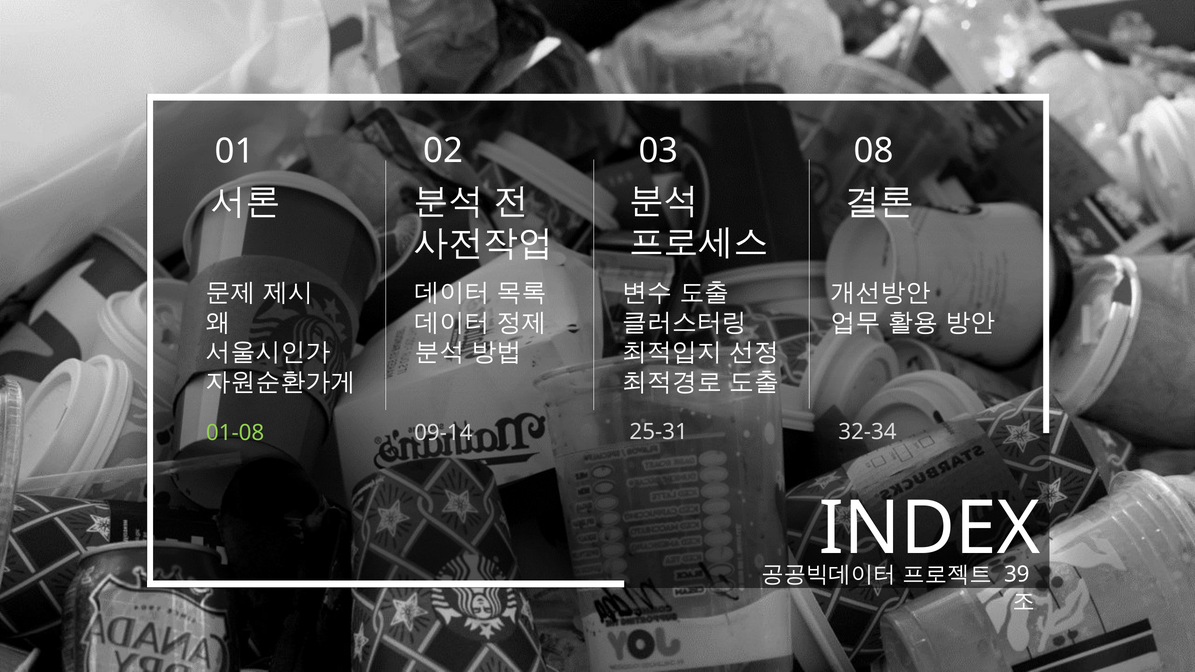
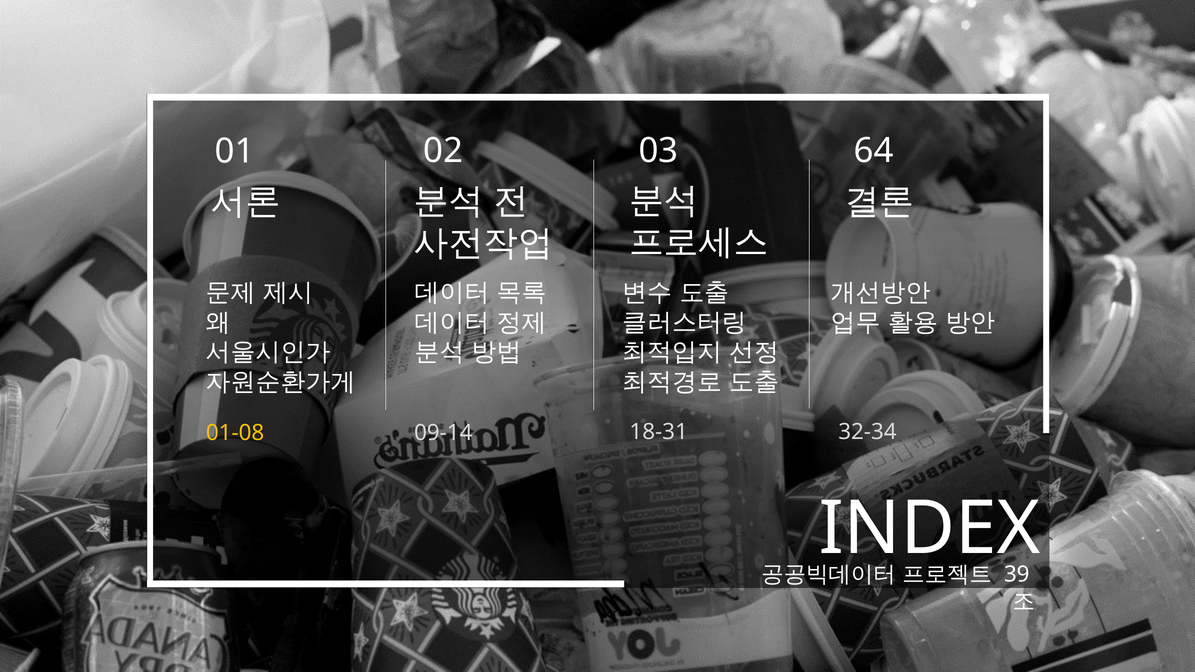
08: 08 -> 64 (874, 151)
01-08 colour: light green -> yellow (235, 433)
25-31: 25-31 -> 18-31 (659, 432)
